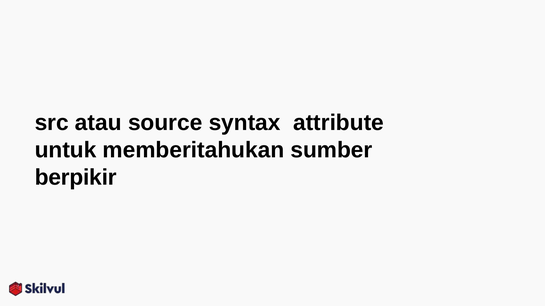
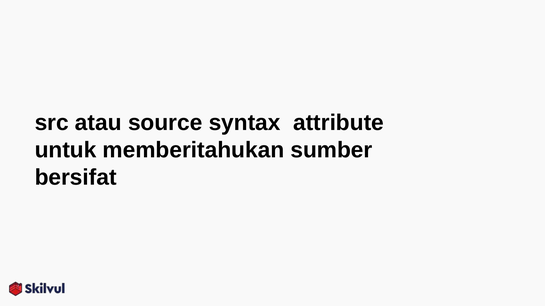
berpikir: berpikir -> bersifat (76, 178)
